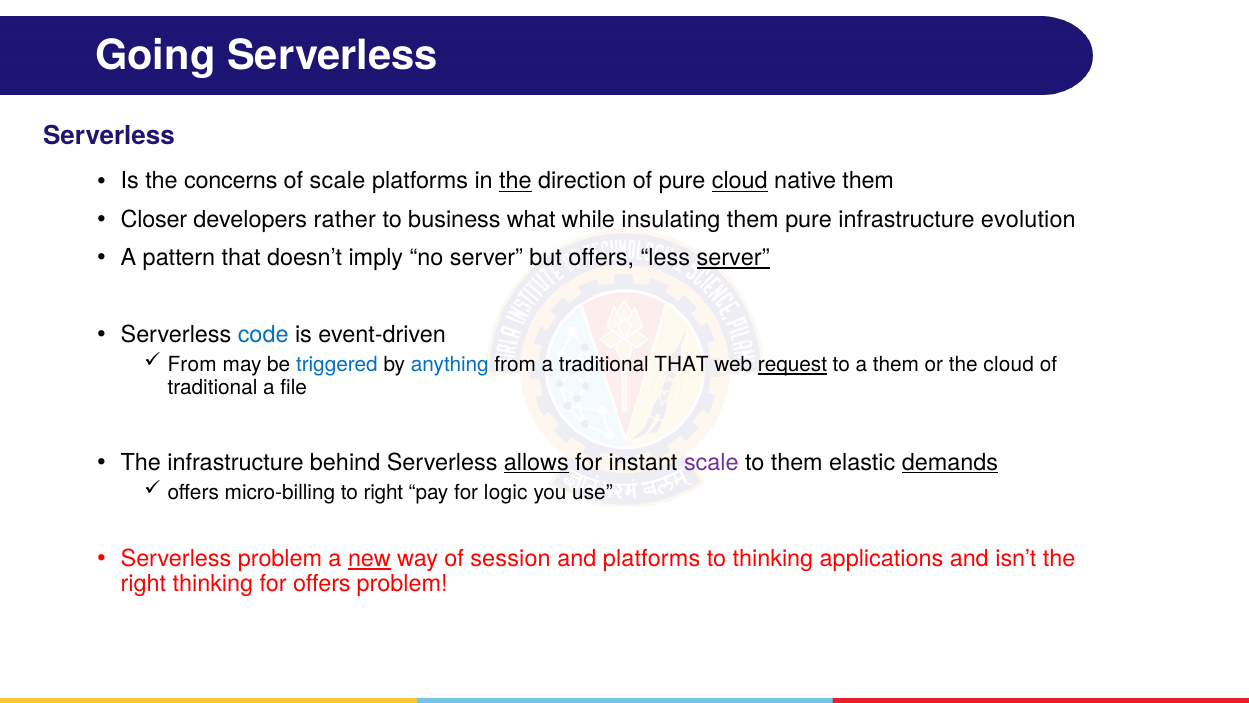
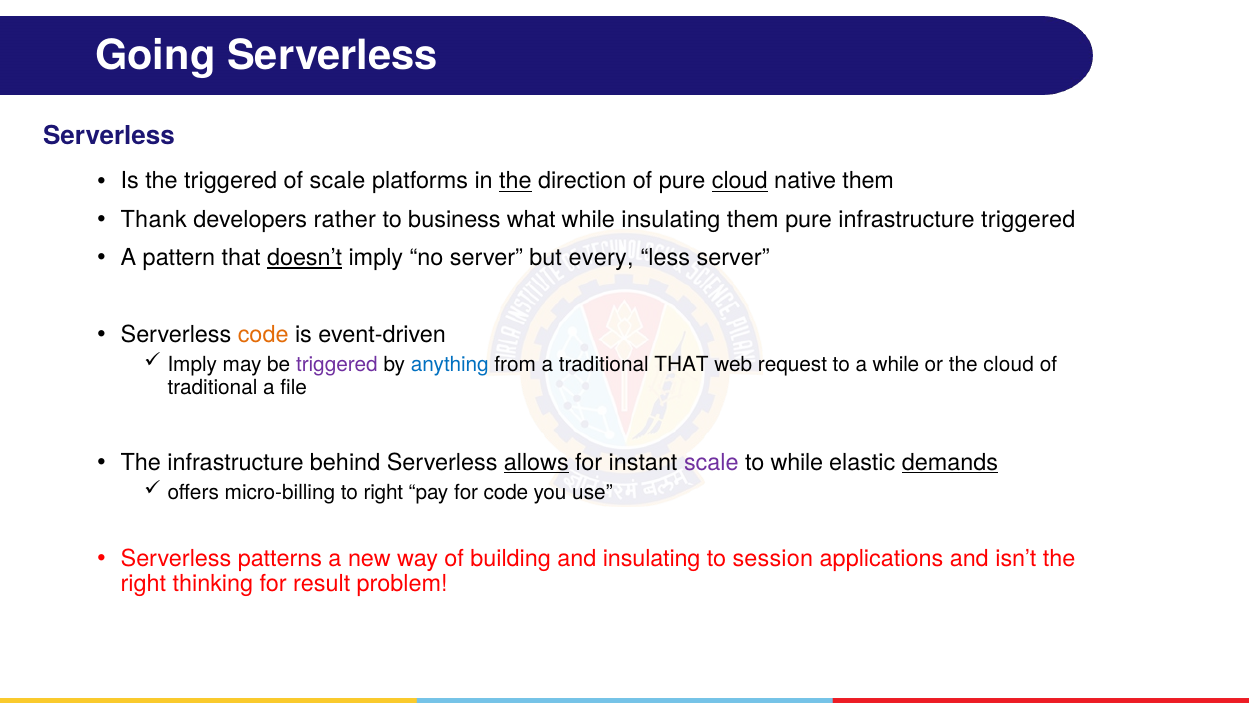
the concerns: concerns -> triggered (231, 181)
Closer: Closer -> Thank (154, 219)
infrastructure evolution: evolution -> triggered (1028, 219)
doesn’t underline: none -> present (305, 258)
but offers: offers -> every (601, 258)
server underline: present -> none (733, 258)
code colour: blue -> orange (263, 334)
From: From -> Imply (192, 365)
triggered colour: blue -> purple (337, 365)
request underline: present -> none (793, 365)
a them: them -> while (896, 365)
to them: them -> while (797, 462)
for logic: logic -> code (506, 493)
Serverless problem: problem -> patterns (280, 559)
new underline: present -> none (369, 559)
session: session -> building (511, 559)
and platforms: platforms -> insulating (652, 559)
to thinking: thinking -> session (773, 559)
for offers: offers -> result (322, 584)
